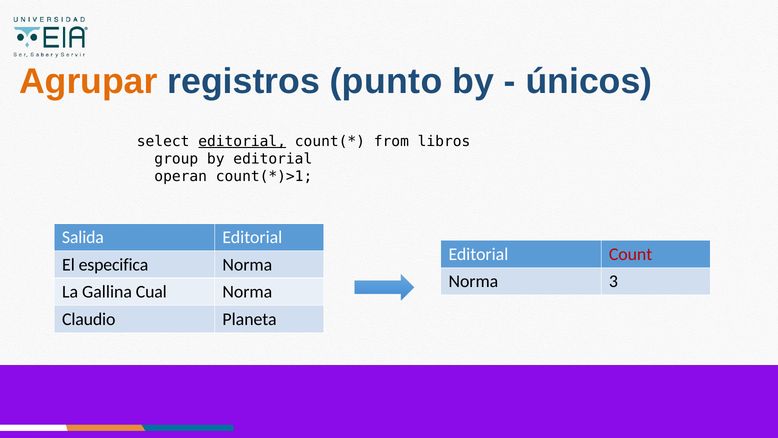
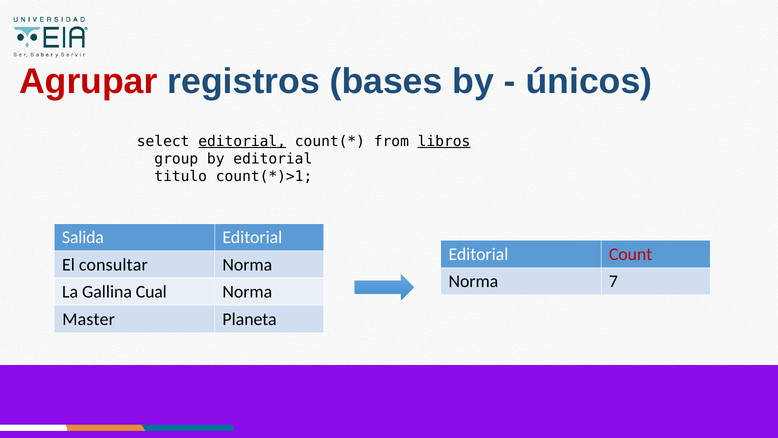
Agrupar colour: orange -> red (88, 82)
punto: punto -> bases (386, 82)
libros underline: none -> present (444, 141)
operan: operan -> titulo (181, 176)
especifica: especifica -> consultar (113, 265)
3: 3 -> 7 (613, 281)
Claudio: Claudio -> Master (89, 319)
